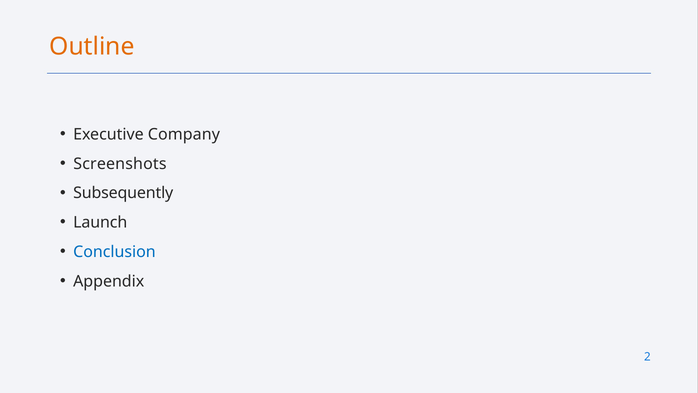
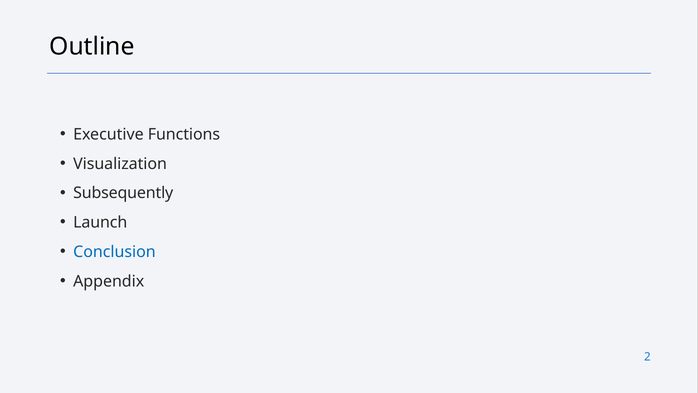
Outline colour: orange -> black (92, 47)
Company: Company -> Functions (184, 134)
Screenshots: Screenshots -> Visualization (120, 164)
